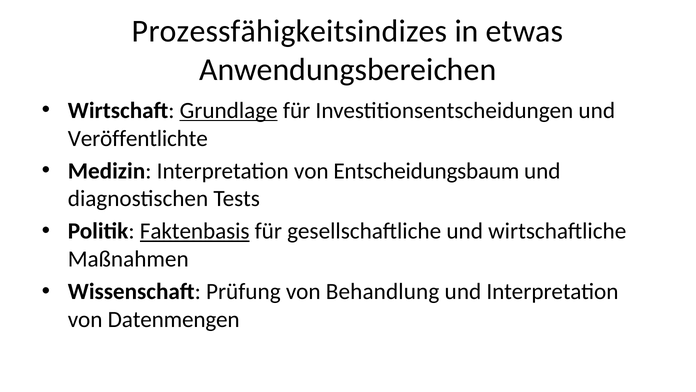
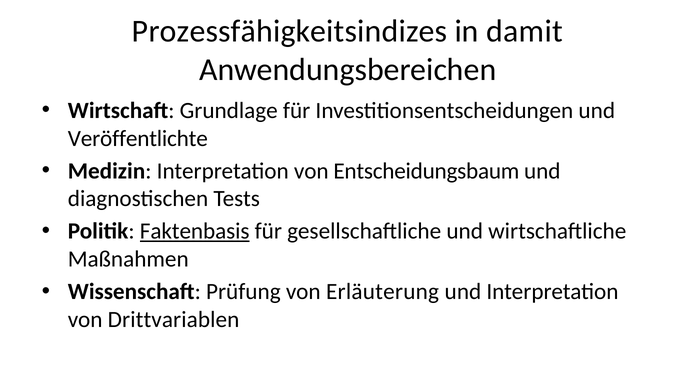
etwas: etwas -> damit (524, 31)
Grundlage underline: present -> none (229, 110)
Behandlung: Behandlung -> Erläuterung (383, 291)
Datenmengen: Datenmengen -> Drittvariablen (174, 319)
